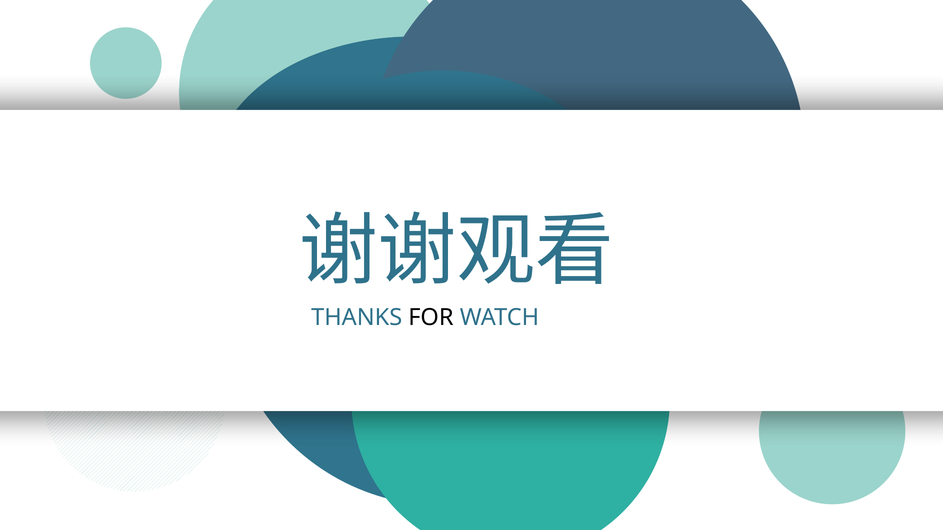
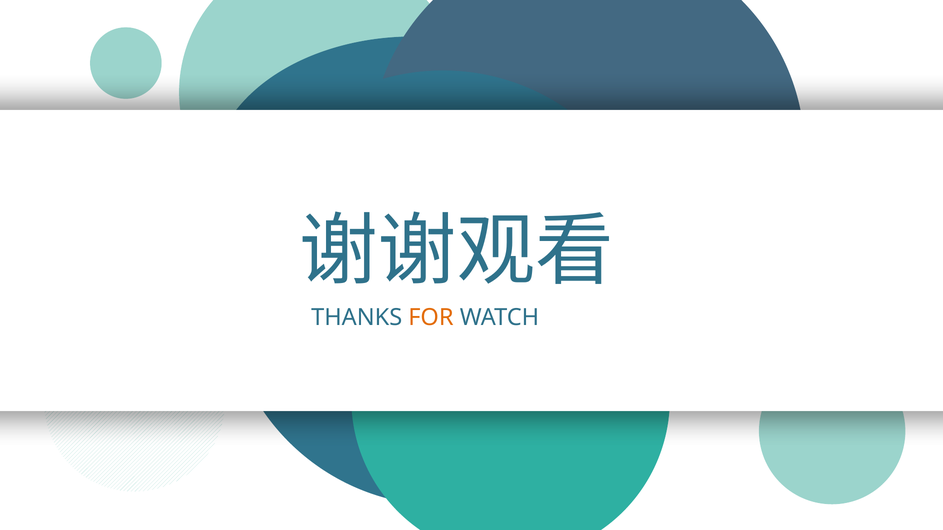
FOR colour: black -> orange (431, 318)
